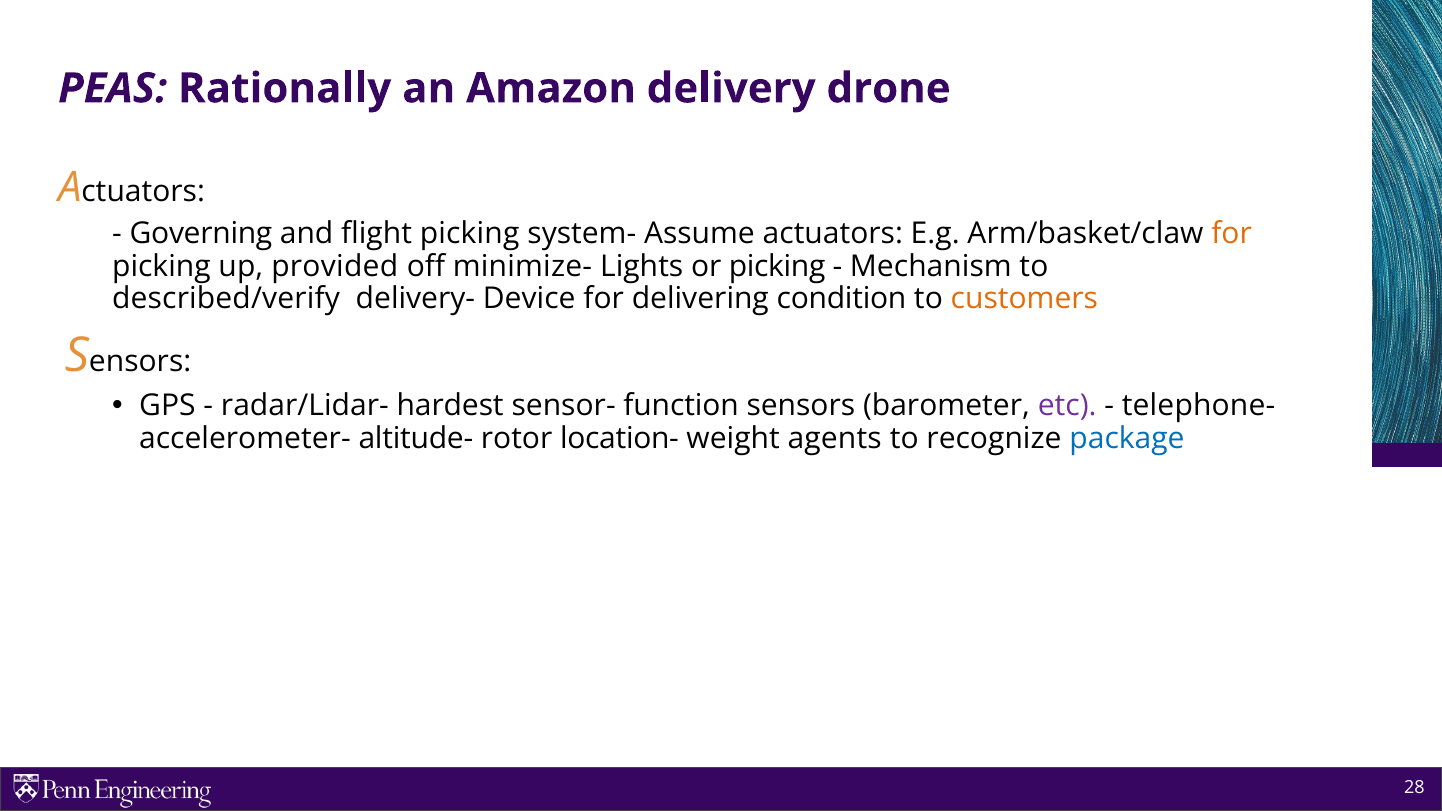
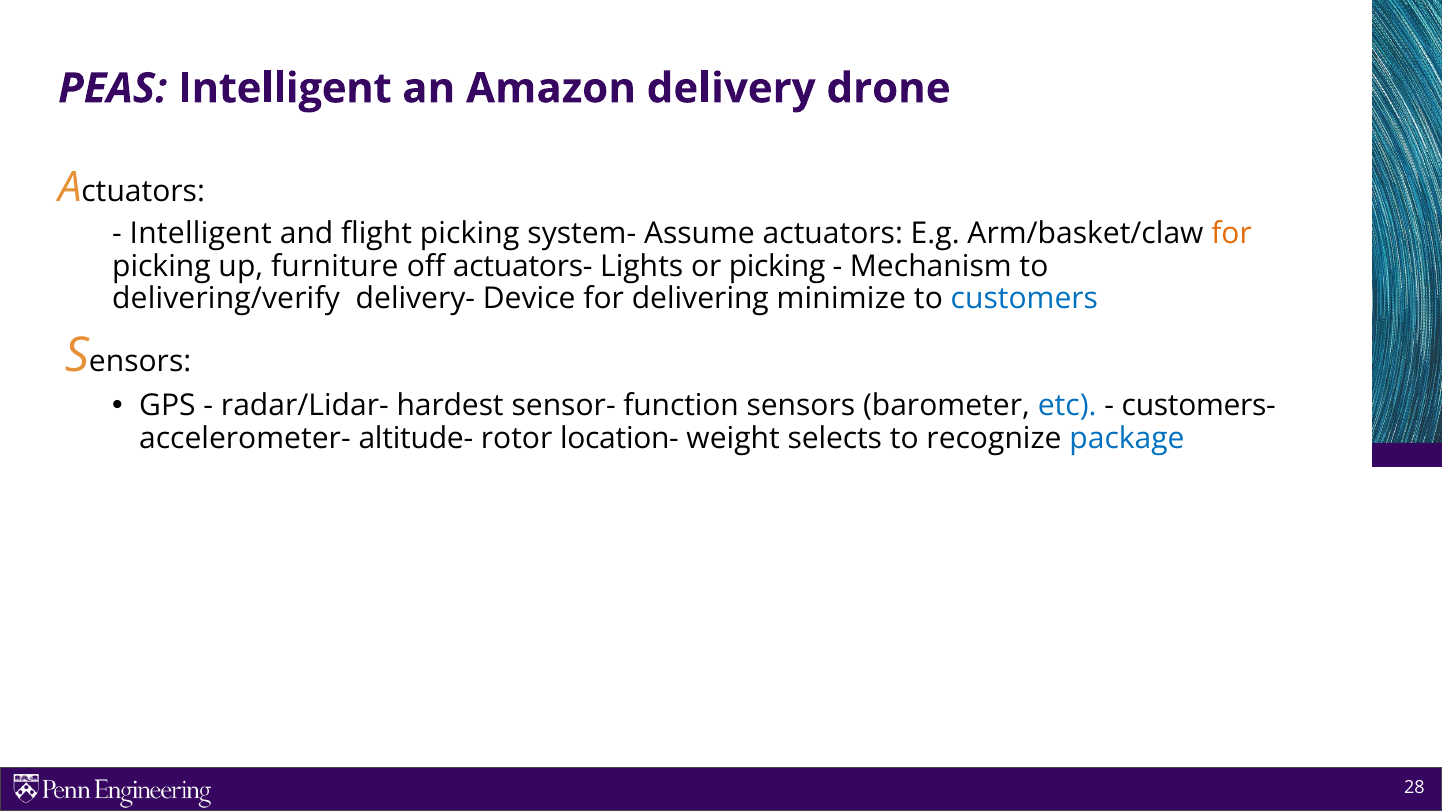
PEAS Rationally: Rationally -> Intelligent (285, 89)
Governing: Governing -> Intelligent (201, 234)
provided: provided -> furniture (335, 266)
minimize-: minimize- -> actuators- (523, 266)
described/verify: described/verify -> delivering/verify (226, 299)
condition: condition -> minimize (841, 299)
customers colour: orange -> blue (1024, 299)
etc colour: purple -> blue (1067, 406)
telephone-: telephone- -> customers- (1199, 406)
agents: agents -> selects (835, 438)
